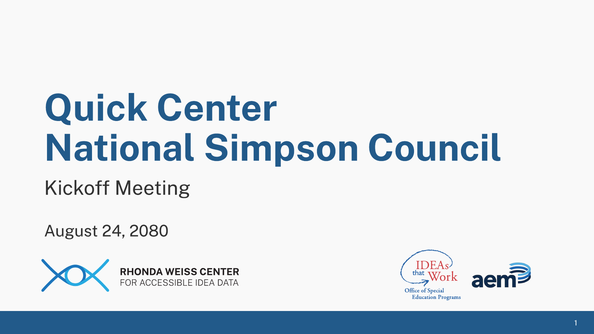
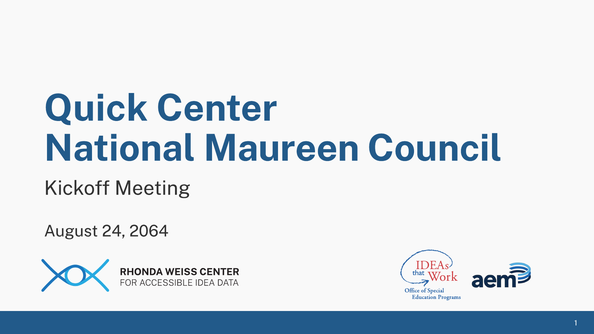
Simpson: Simpson -> Maureen (282, 148)
2080: 2080 -> 2064 (149, 231)
